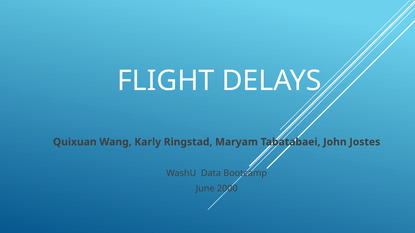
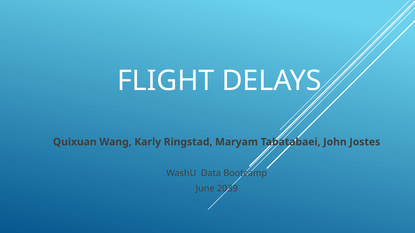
2000: 2000 -> 2039 (227, 189)
